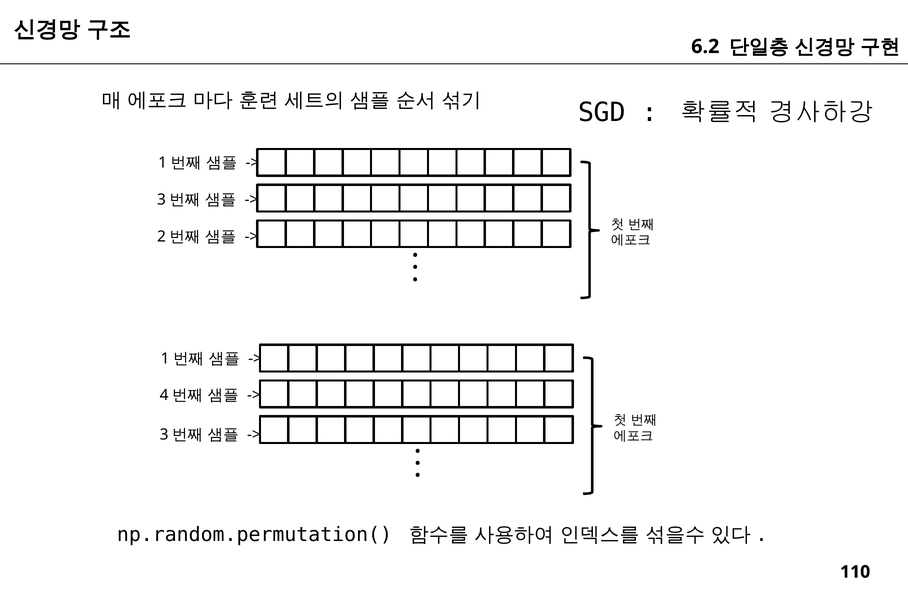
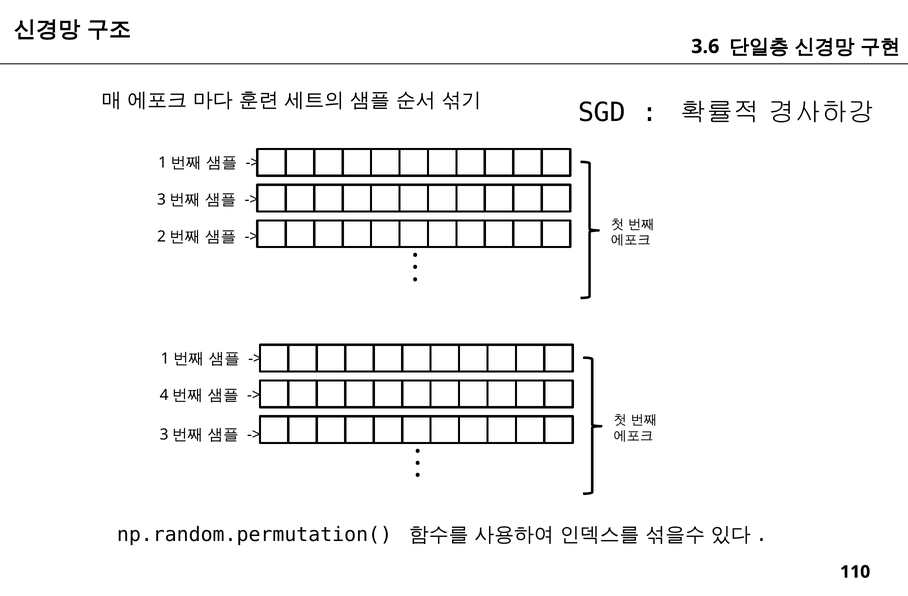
6.2: 6.2 -> 3.6 (705, 47)
